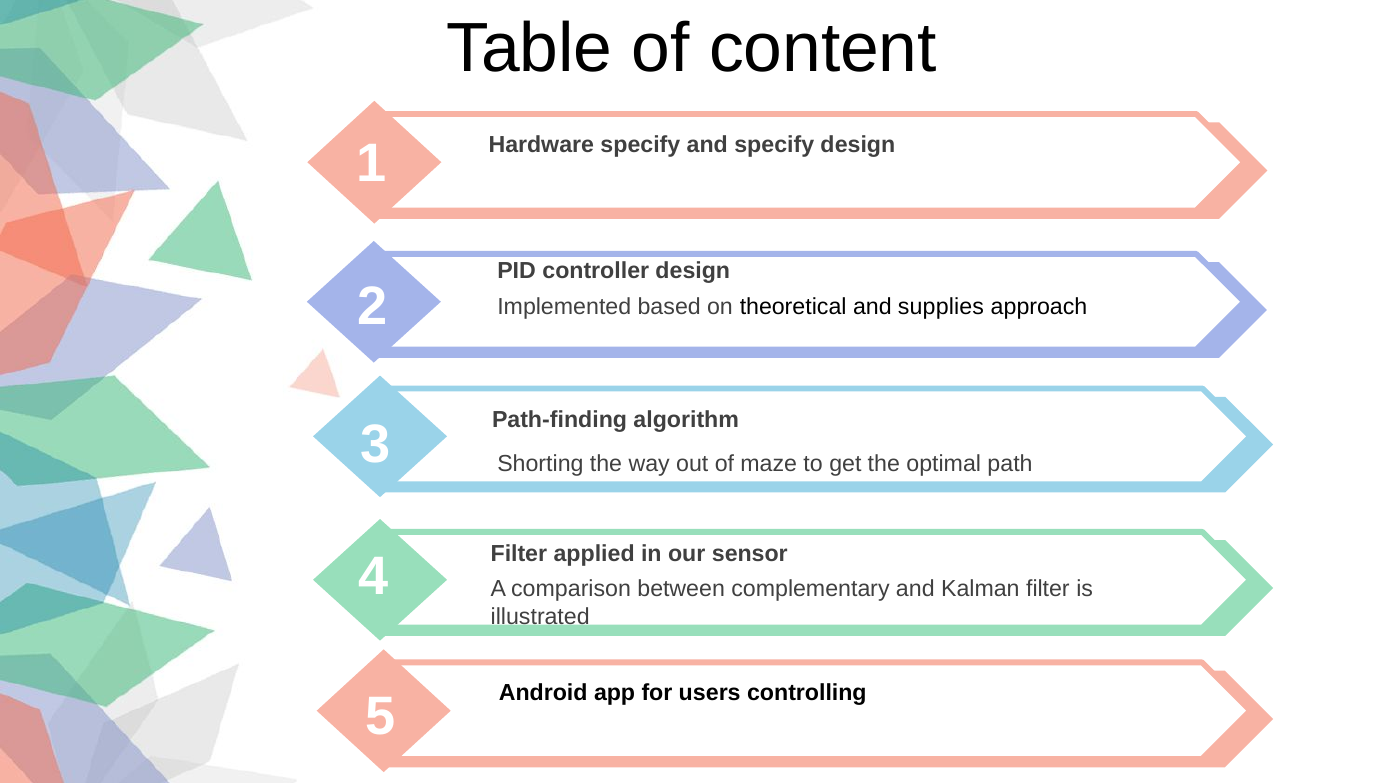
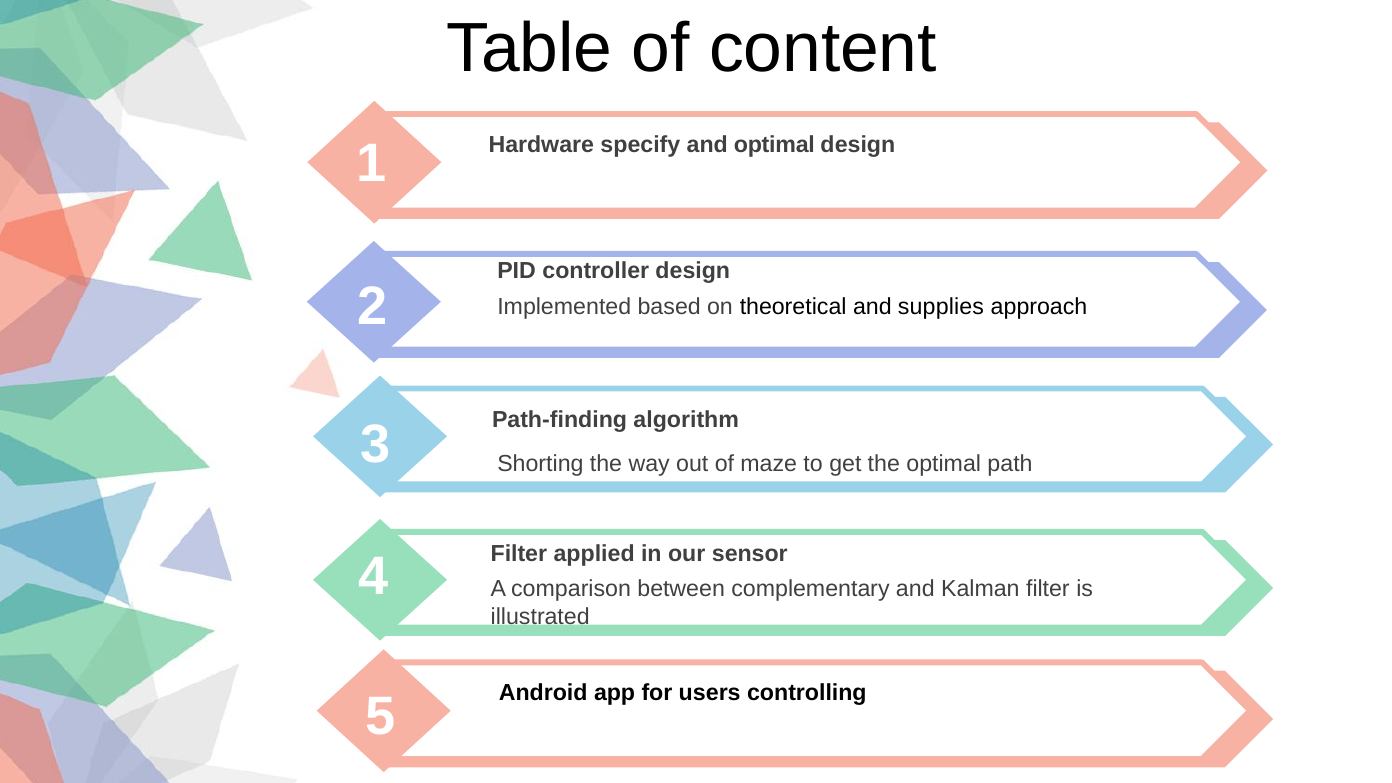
and specify: specify -> optimal (774, 145)
